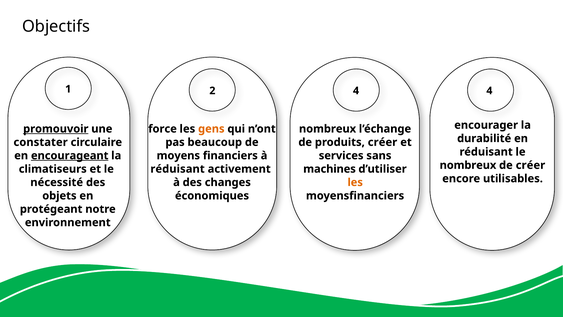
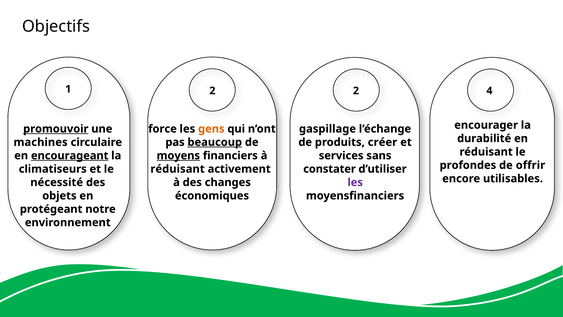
2 4: 4 -> 2 (356, 91)
nombreux: nombreux -> gaspillage (327, 129)
constater: constater -> machines (41, 142)
beaucoup underline: none -> present (215, 142)
moyens underline: none -> present (178, 155)
nombreux: nombreux -> profondes (468, 165)
de créer: créer -> offrir (530, 165)
machines: machines -> constater (330, 169)
les colour: orange -> purple (355, 182)
